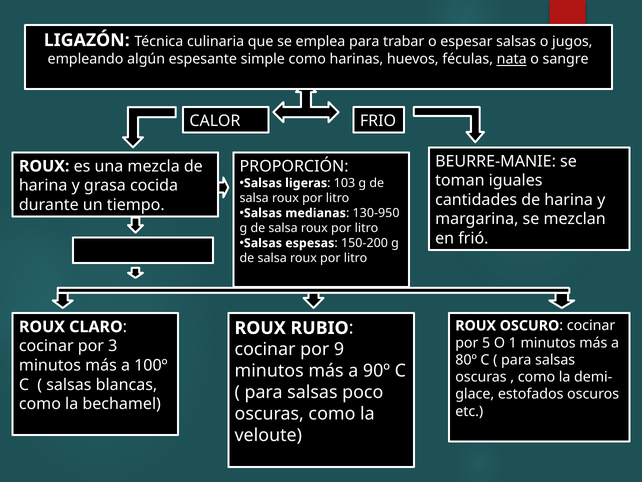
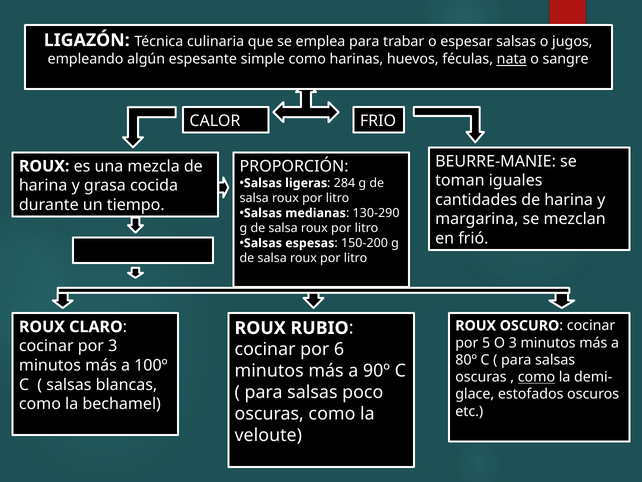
103: 103 -> 284 (344, 183)
130-950: 130-950 -> 130-290 (376, 213)
O 1: 1 -> 3 (513, 342)
9: 9 -> 6 (339, 349)
como underline: none -> present (536, 377)
